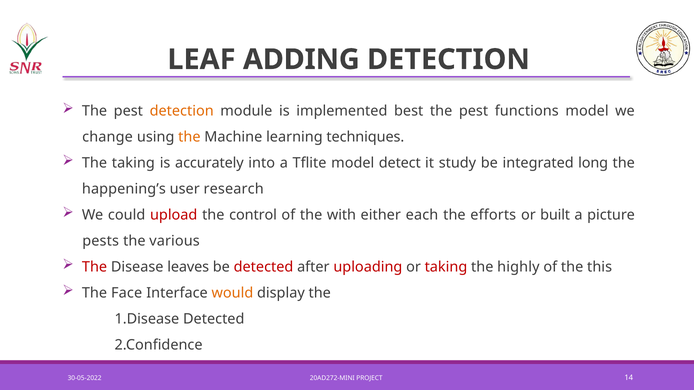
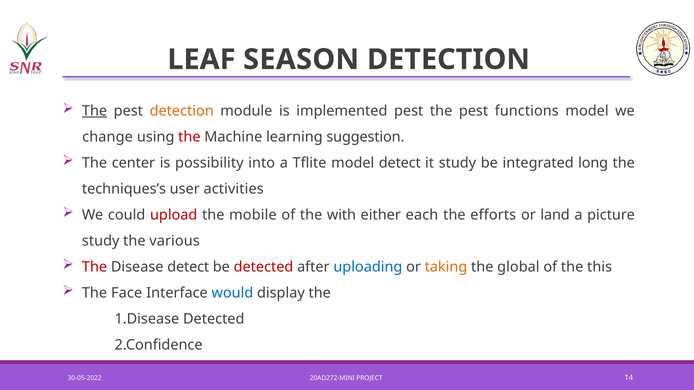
ADDING: ADDING -> SEASON (301, 60)
The underline: none -> present (95, 111)
implemented best: best -> pest (409, 111)
the colour: orange -> red (189, 137)
techniques: techniques -> suggestion (365, 137)
The taking: taking -> center (133, 163)
accurately: accurately -> possibility (209, 163)
happening’s: happening’s -> techniques’s (124, 189)
research: research -> activities (234, 189)
control: control -> mobile (253, 215)
built: built -> land (555, 215)
pests: pests -> study (101, 241)
Disease leaves: leaves -> detect (188, 267)
uploading colour: red -> blue (368, 267)
taking colour: red -> orange (446, 267)
highly: highly -> global (518, 267)
would colour: orange -> blue (232, 293)
